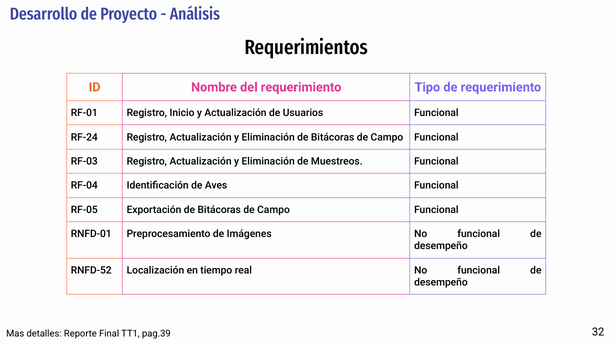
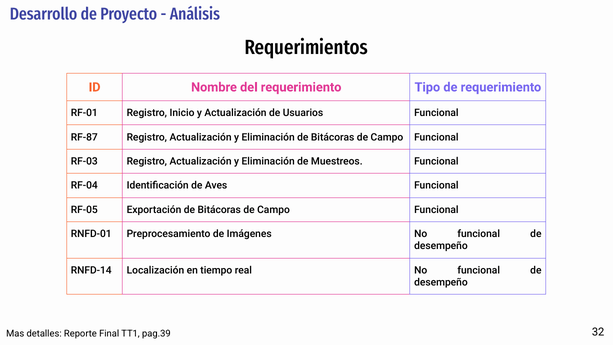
RF-24: RF-24 -> RF-87 (84, 137)
RNFD-52: RNFD-52 -> RNFD-14 (91, 270)
